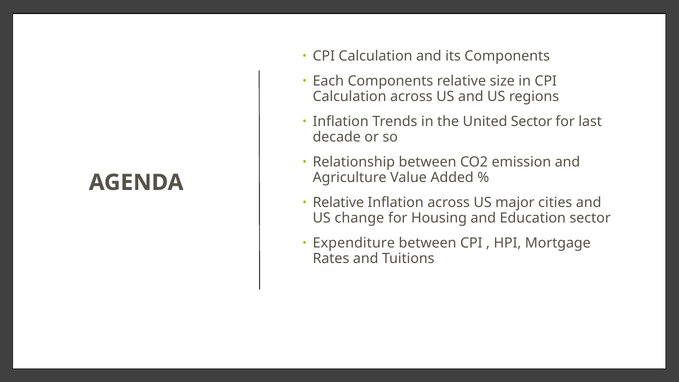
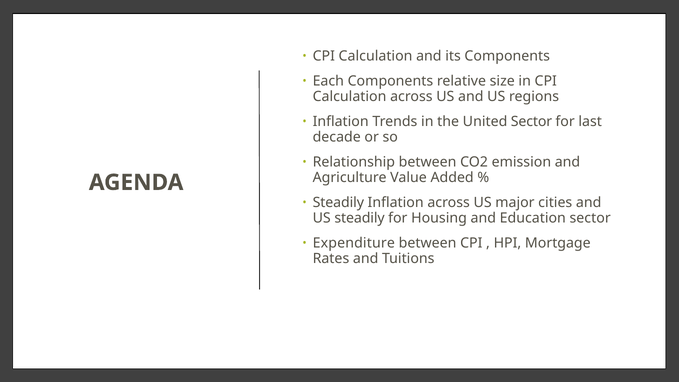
Relative: Relative -> Steadily (338, 203)
US change: change -> steadily (360, 218)
